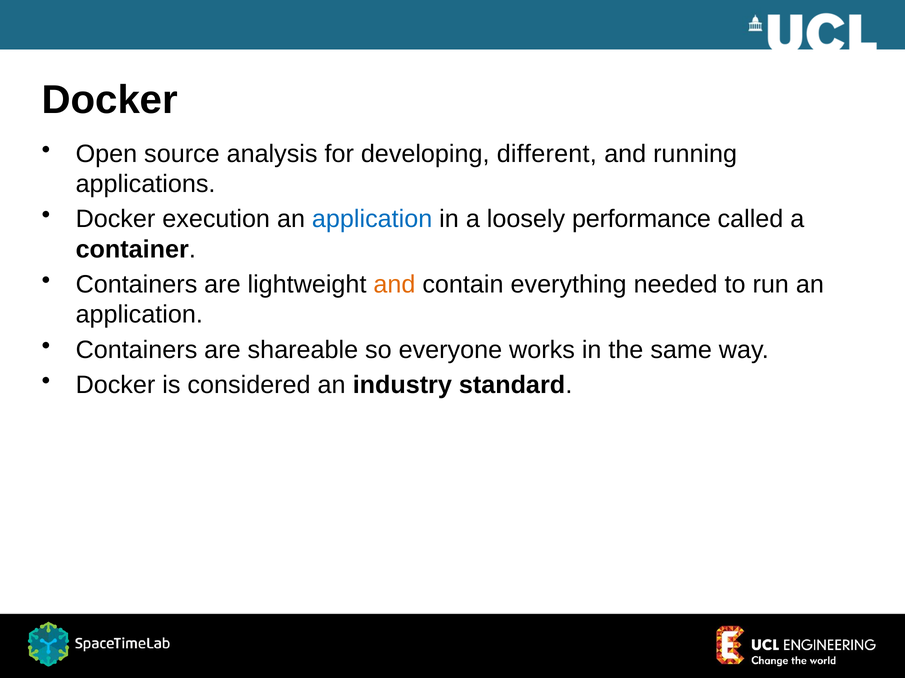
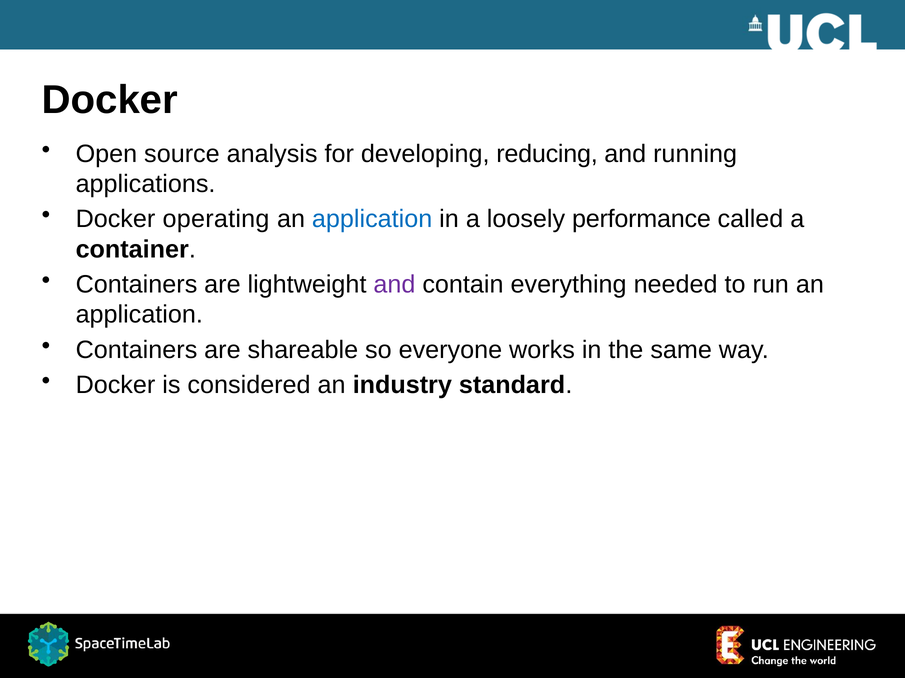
different: different -> reducing (547, 154)
execution: execution -> operating (216, 219)
and colour: orange -> purple (394, 285)
